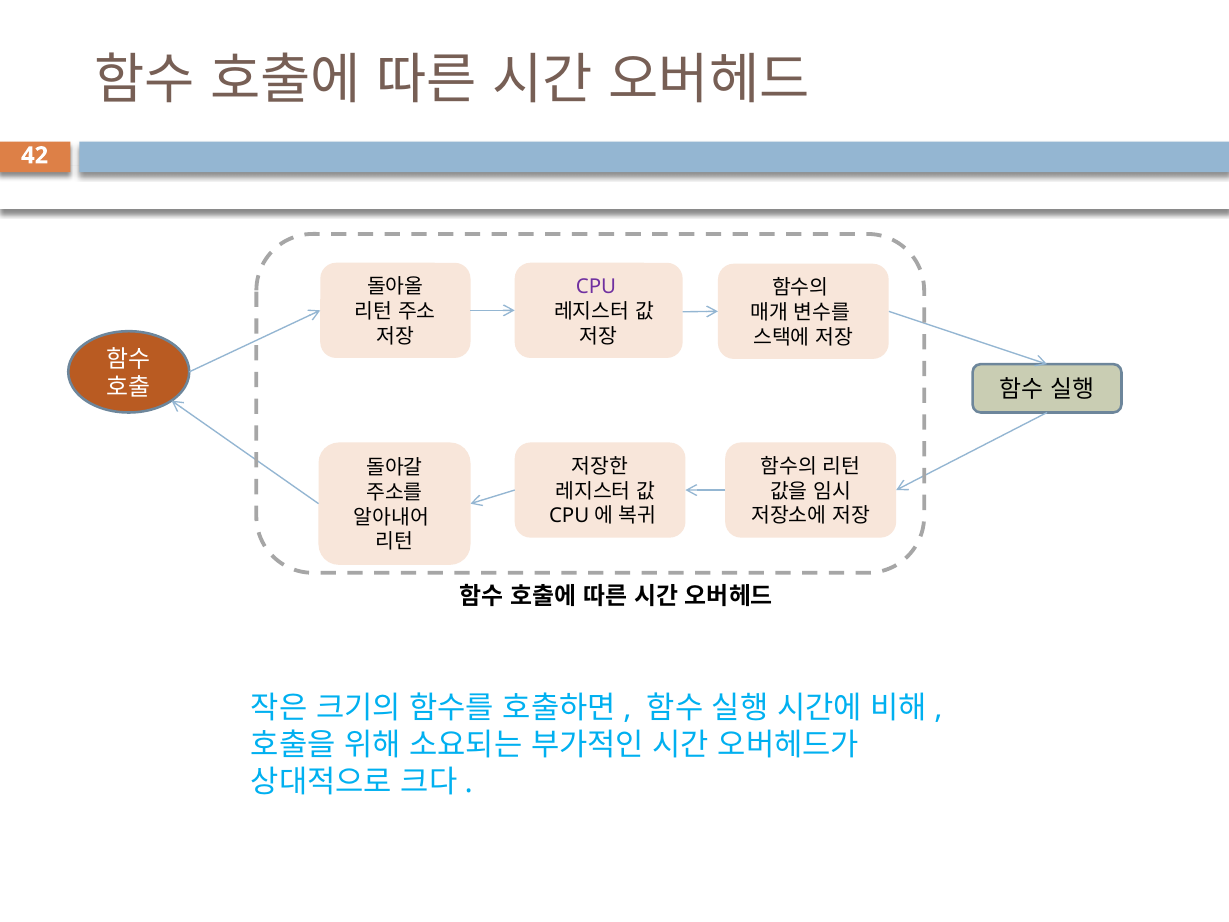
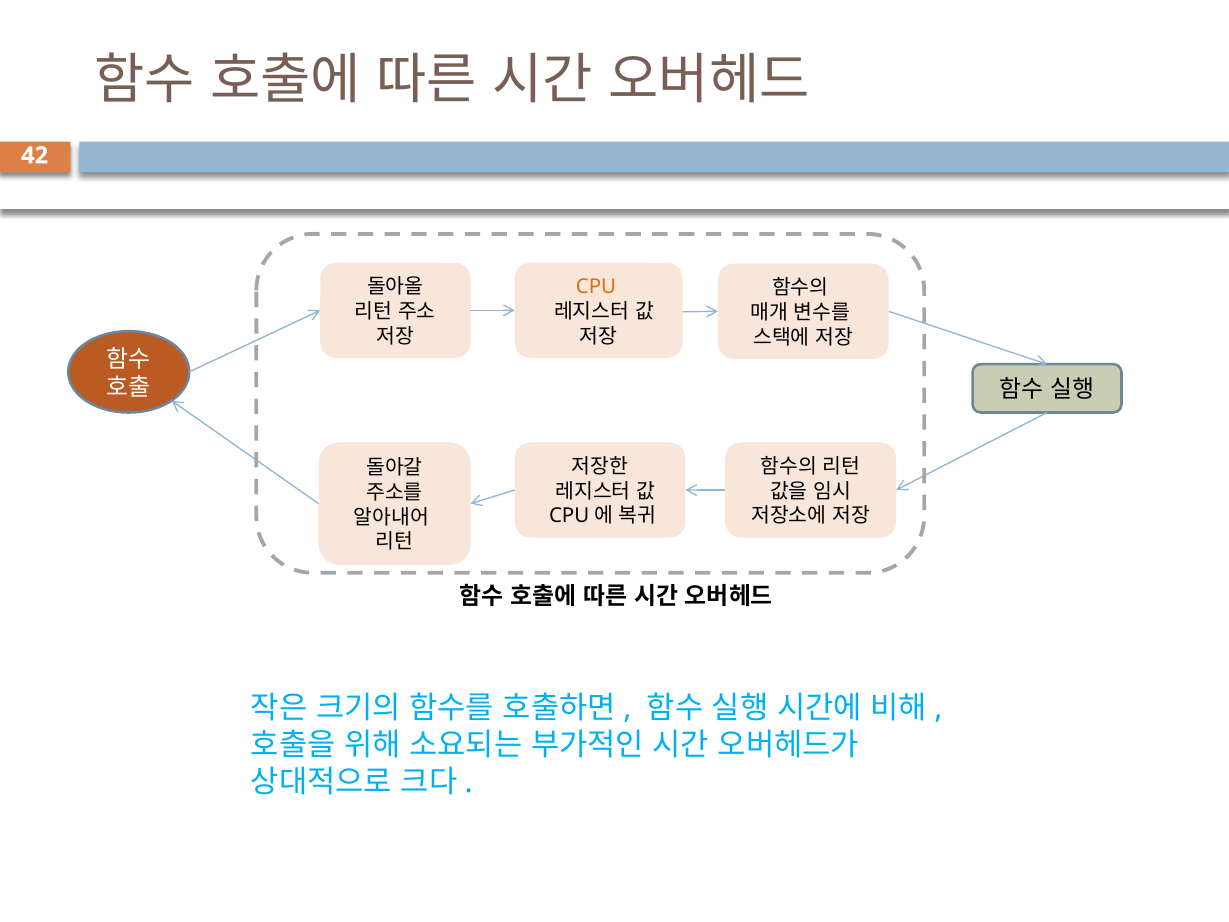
CPU colour: purple -> orange (596, 287)
